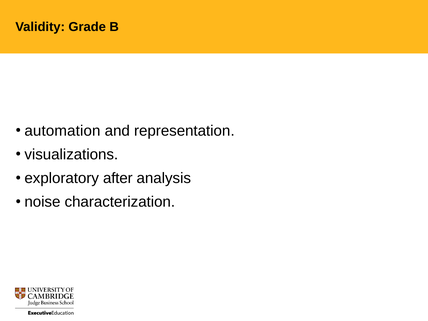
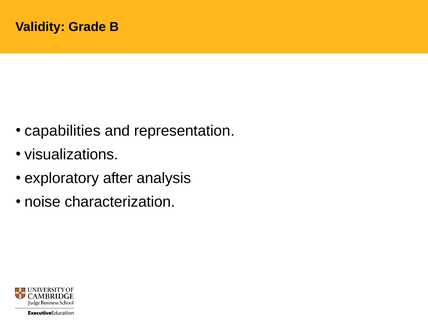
automation: automation -> capabilities (62, 131)
